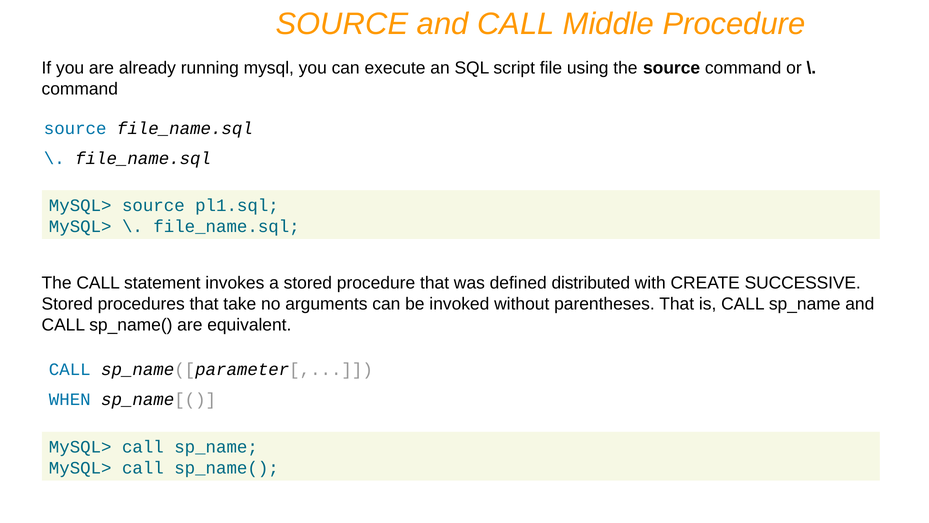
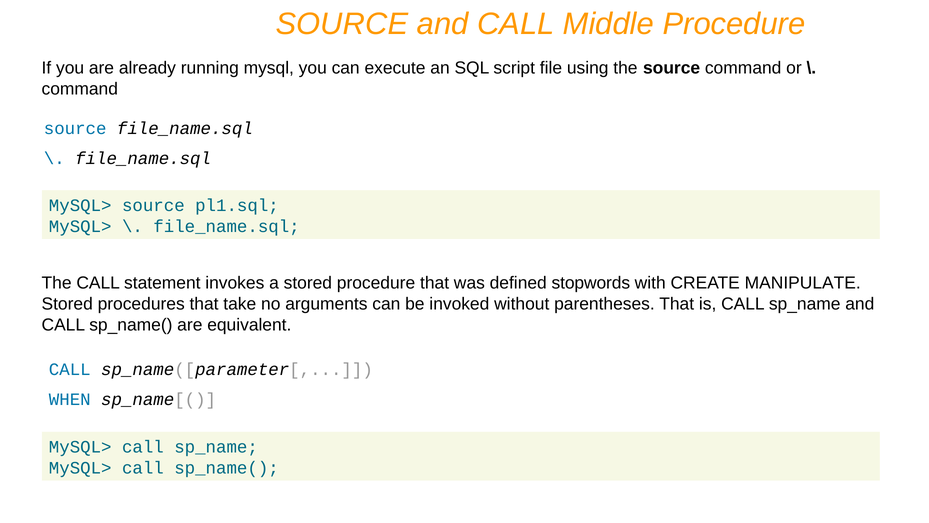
distributed: distributed -> stopwords (591, 283)
SUCCESSIVE: SUCCESSIVE -> MANIPULATE (803, 283)
